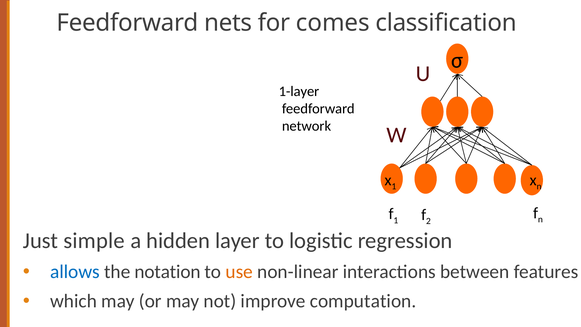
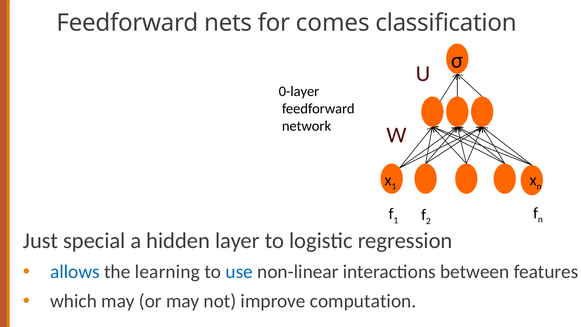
1-layer: 1-layer -> 0-layer (299, 91)
simple: simple -> special (94, 241)
notation: notation -> learning (167, 272)
use colour: orange -> blue (239, 272)
